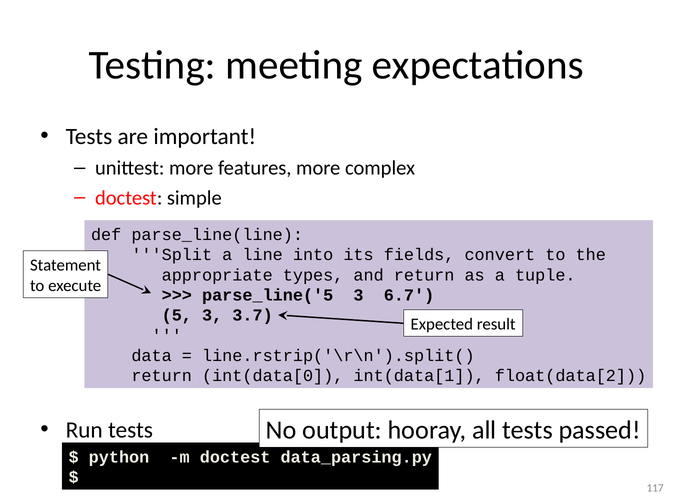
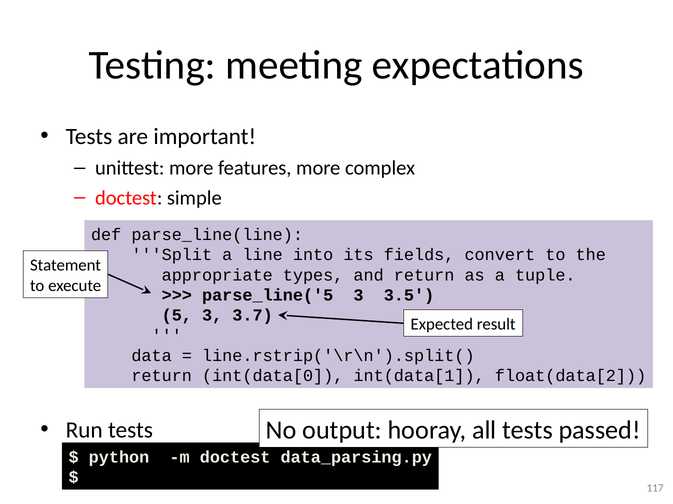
6.7: 6.7 -> 3.5 (409, 296)
